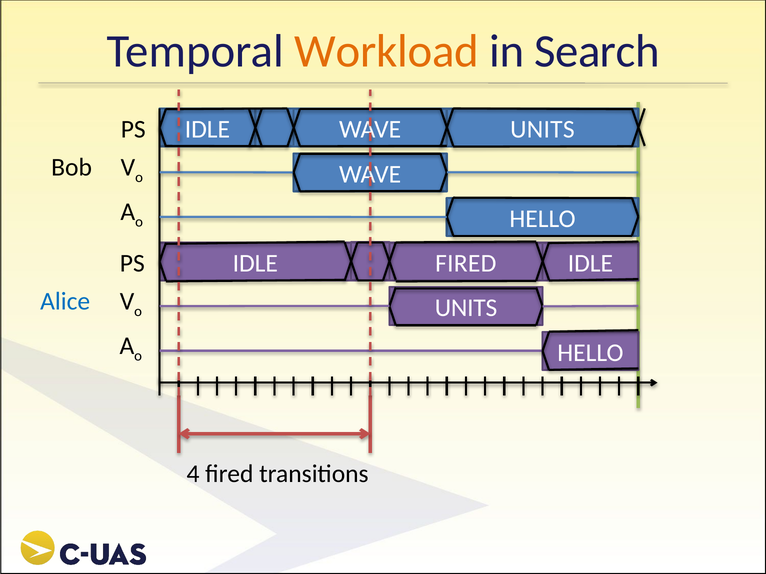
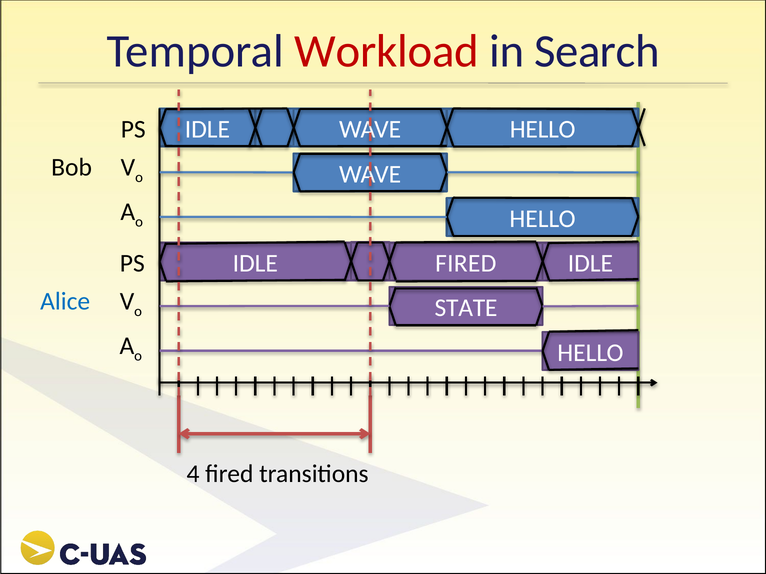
Workload colour: orange -> red (387, 51)
UNITS: UNITS -> HELLO (543, 130)
UNITS: UNITS -> STATE (466, 308)
